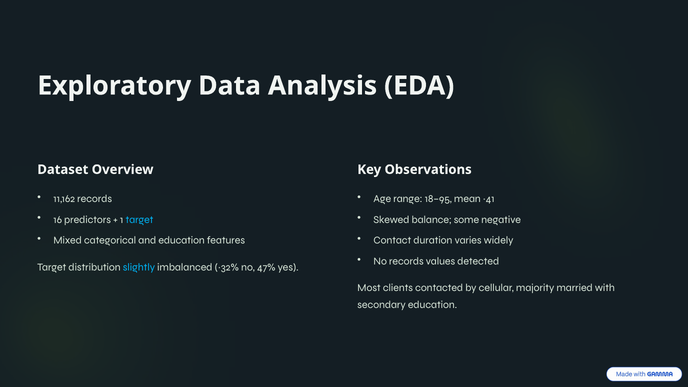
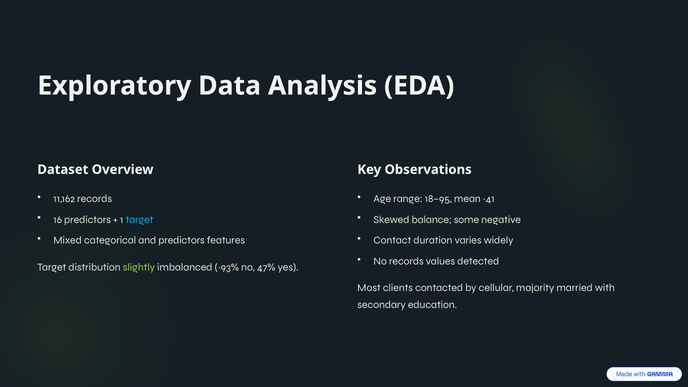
and education: education -> predictors (182, 240)
slightly colour: light blue -> light green (139, 267)
~32%: ~32% -> ~93% (227, 267)
